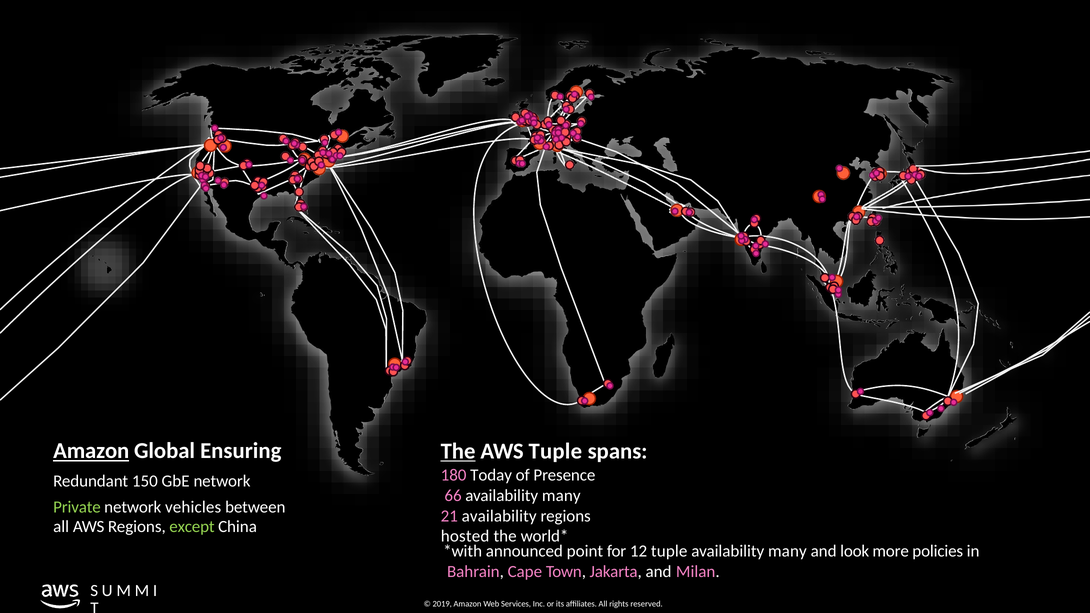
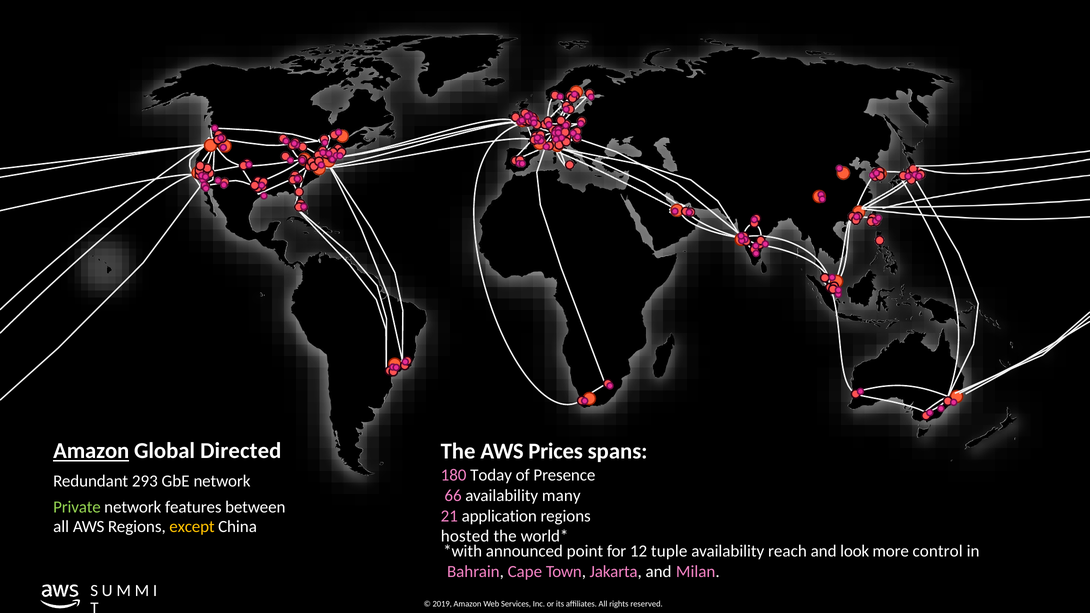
Ensuring: Ensuring -> Directed (241, 451)
The underline: present -> none (458, 451)
AWS Tuple: Tuple -> Prices (556, 451)
150: 150 -> 293 (145, 481)
vehicles: vehicles -> features (193, 507)
21 availability: availability -> application (499, 516)
except colour: light green -> yellow (192, 527)
many: many -> reach (787, 551)
policies: policies -> control (938, 551)
